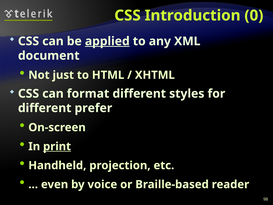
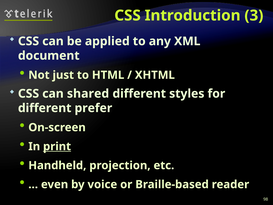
0: 0 -> 3 (254, 15)
applied underline: present -> none (107, 41)
format: format -> shared (88, 94)
